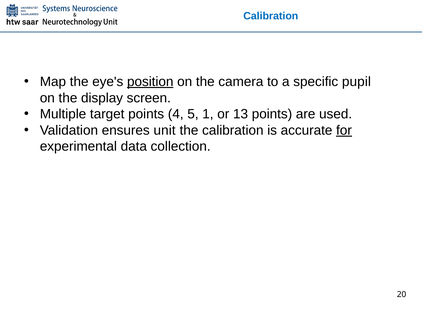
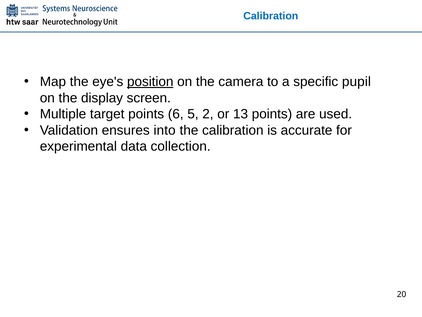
4: 4 -> 6 (176, 114)
1: 1 -> 2 (208, 114)
unit: unit -> into (165, 130)
for underline: present -> none (344, 130)
